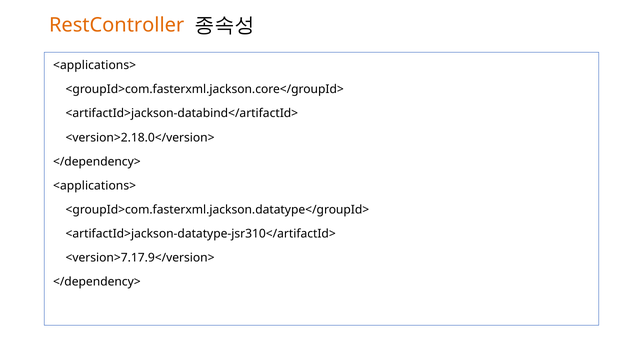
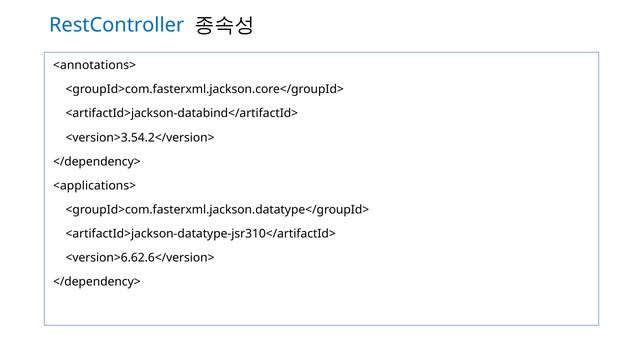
RestController colour: orange -> blue (117, 25)
<applications>: <applications> -> <annotations> (95, 66)
<version>2.18.0</version>: <version>2.18.0</version> -> <version>3.54.2</version> (140, 138)
<version>7.17.9</version>: <version>7.17.9</version> -> <version>6.62.6</version> (140, 258)
